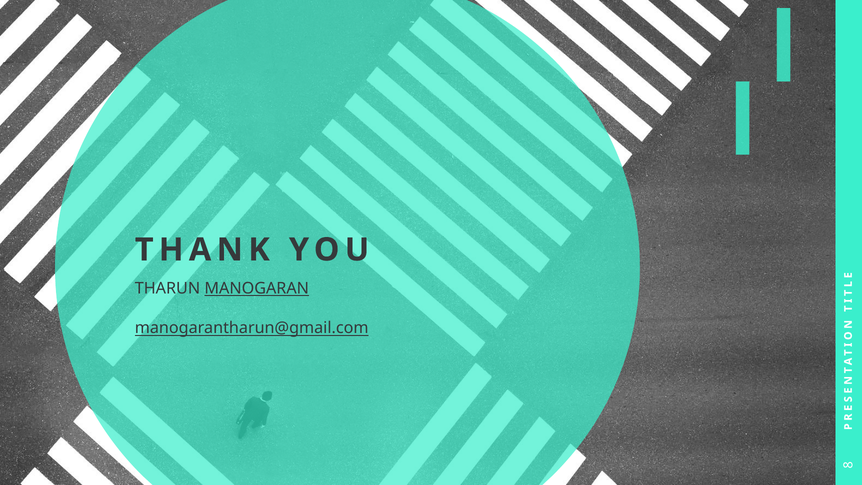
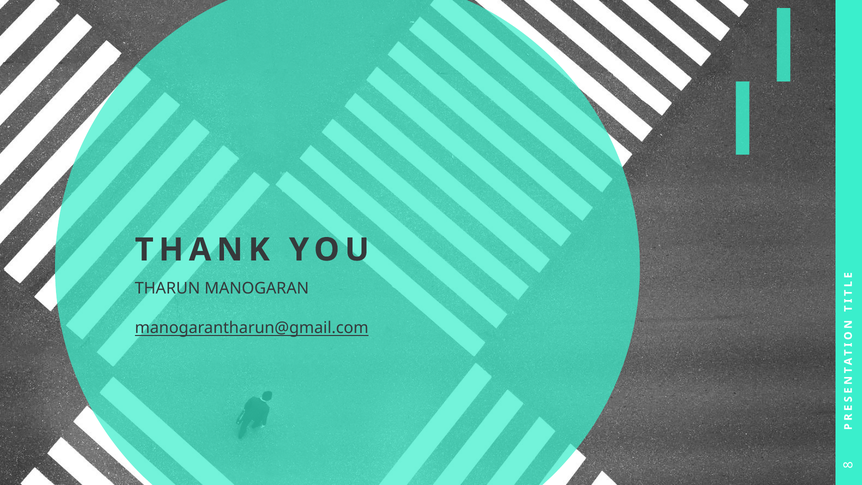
MANOGARAN underline: present -> none (257, 289)
